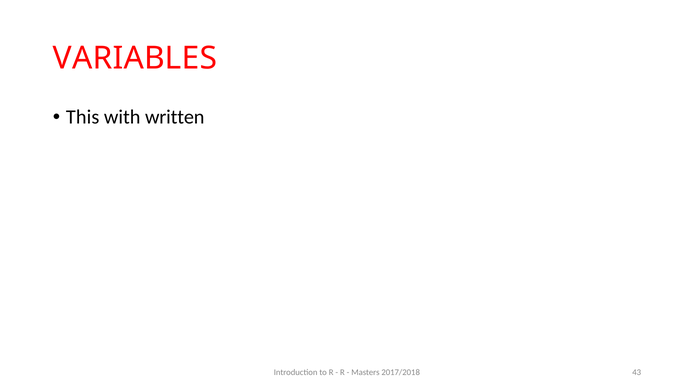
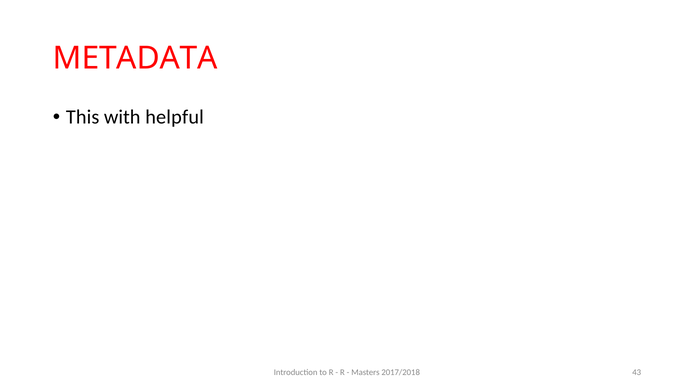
VARIABLES: VARIABLES -> METADATA (135, 58)
written: written -> helpful (175, 117)
